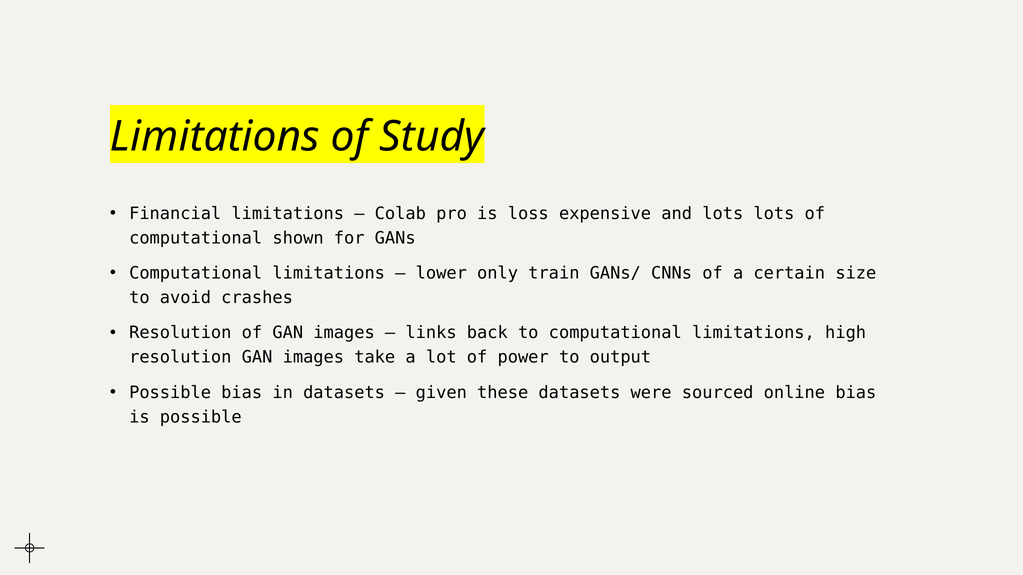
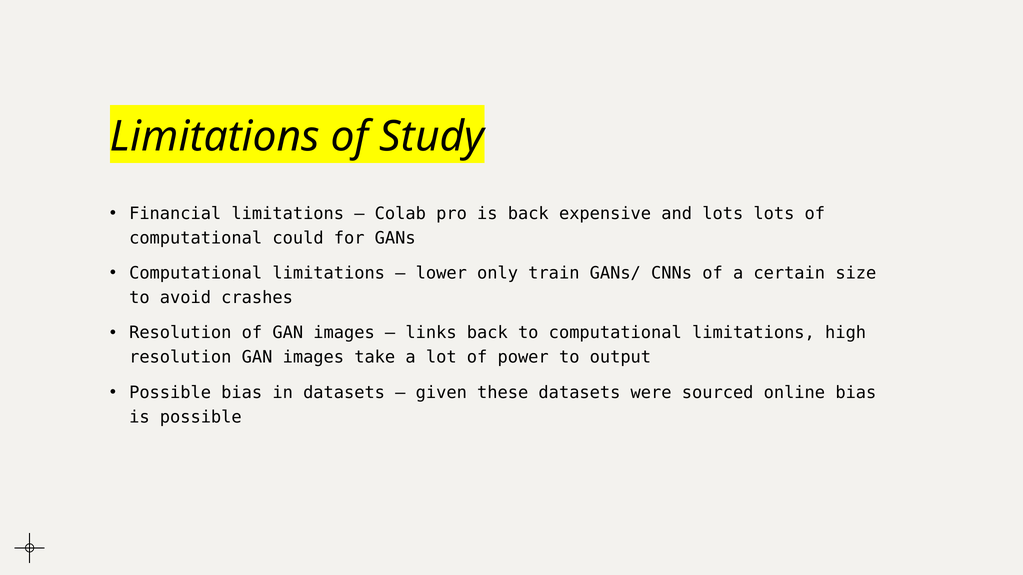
is loss: loss -> back (528, 214)
shown: shown -> could (298, 238)
